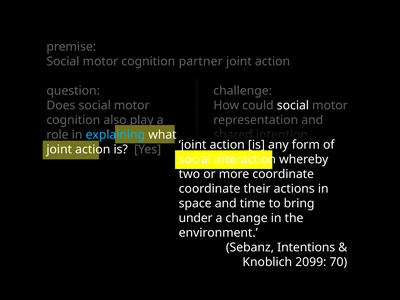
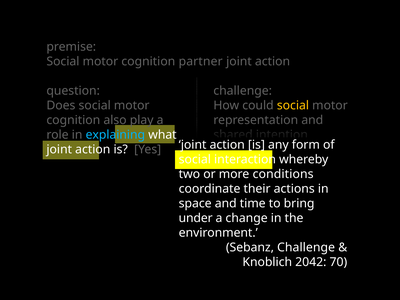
social colour: white -> yellow (293, 106)
coordinate: coordinate -> conditions (283, 174)
Sebanz Intentions: Intentions -> Challenge (306, 247)
2099: 2099 -> 2042 (311, 262)
